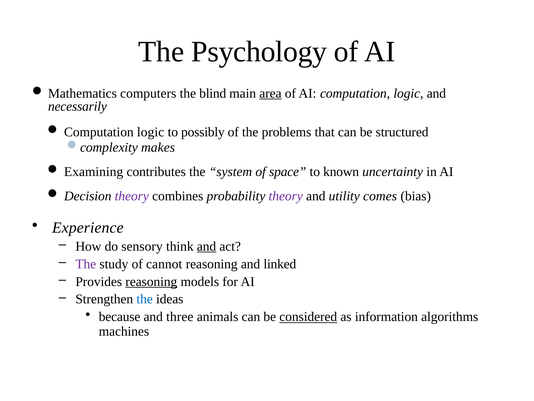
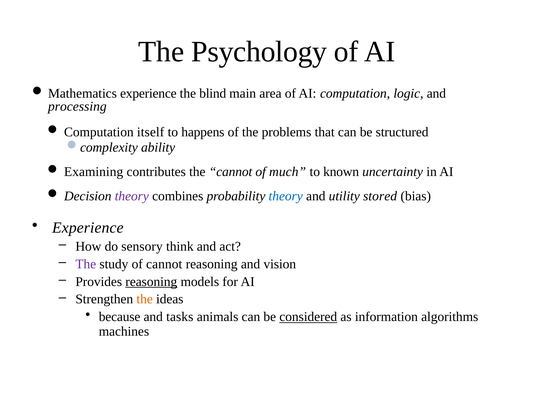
computers: computers -> experience (148, 93)
area underline: present -> none (270, 93)
necessarily: necessarily -> processing (77, 106)
logic: logic -> itself (151, 132)
possibly: possibly -> happens (203, 132)
makes: makes -> ability (158, 147)
the system: system -> cannot (231, 172)
space: space -> much (288, 172)
theory colour: purple -> blue (286, 196)
comes: comes -> stored (380, 196)
and underline: present -> none (207, 246)
linked: linked -> vision (280, 264)
the colour: blue -> orange (145, 299)
three: three -> tasks (180, 316)
